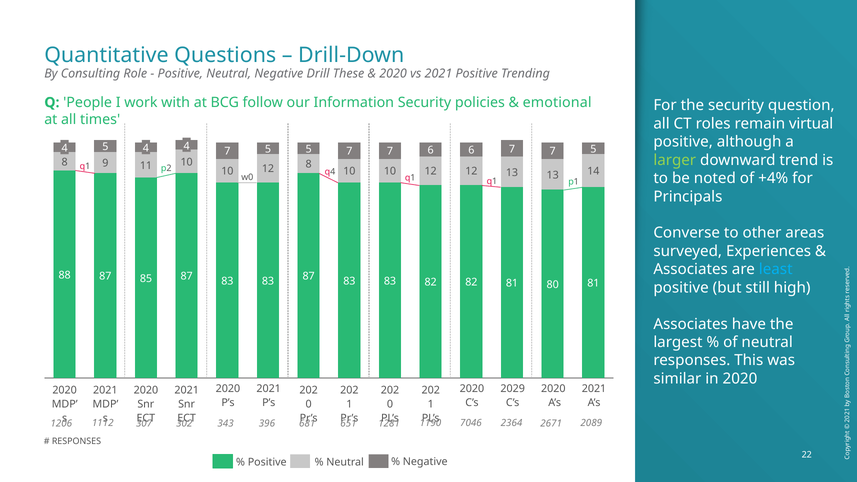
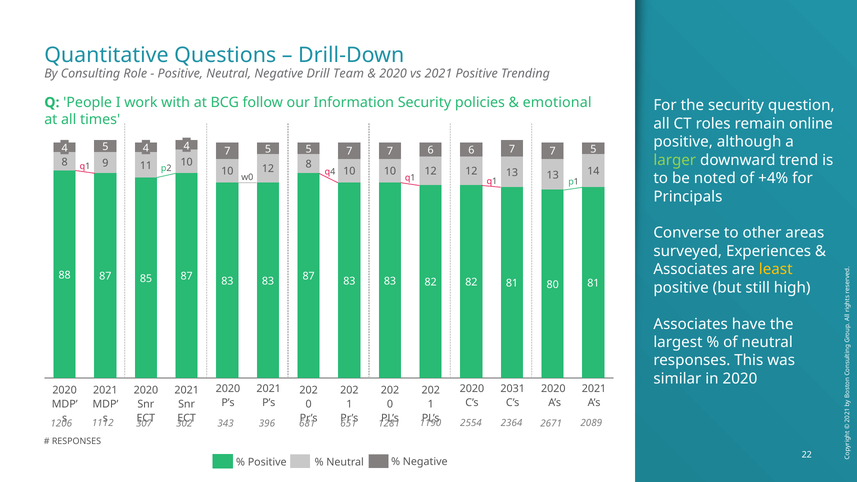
These: These -> Team (349, 74)
virtual: virtual -> online (811, 124)
least colour: light blue -> yellow (776, 269)
2029: 2029 -> 2031 (513, 389)
7046: 7046 -> 2554 (471, 423)
